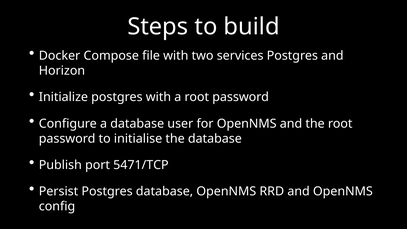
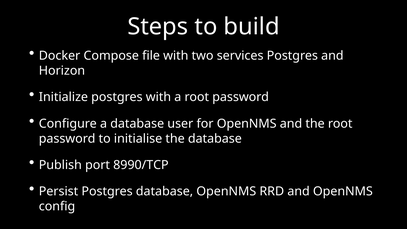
5471/TCP: 5471/TCP -> 8990/TCP (141, 165)
